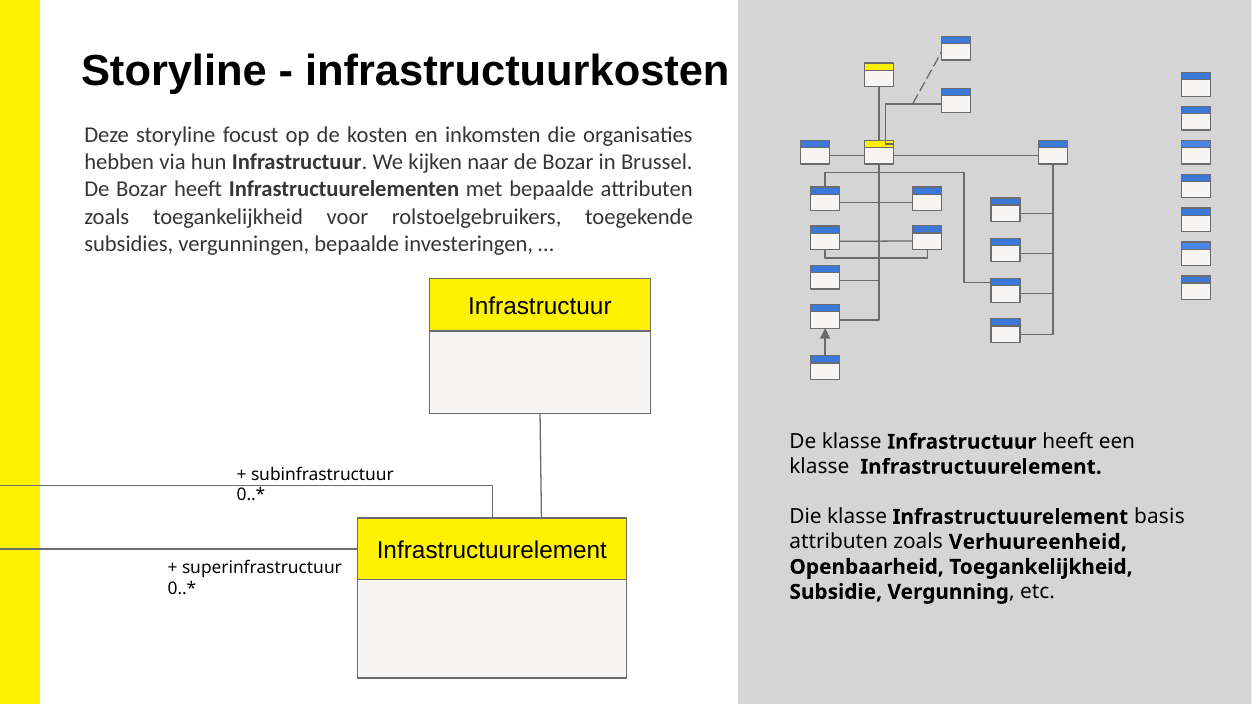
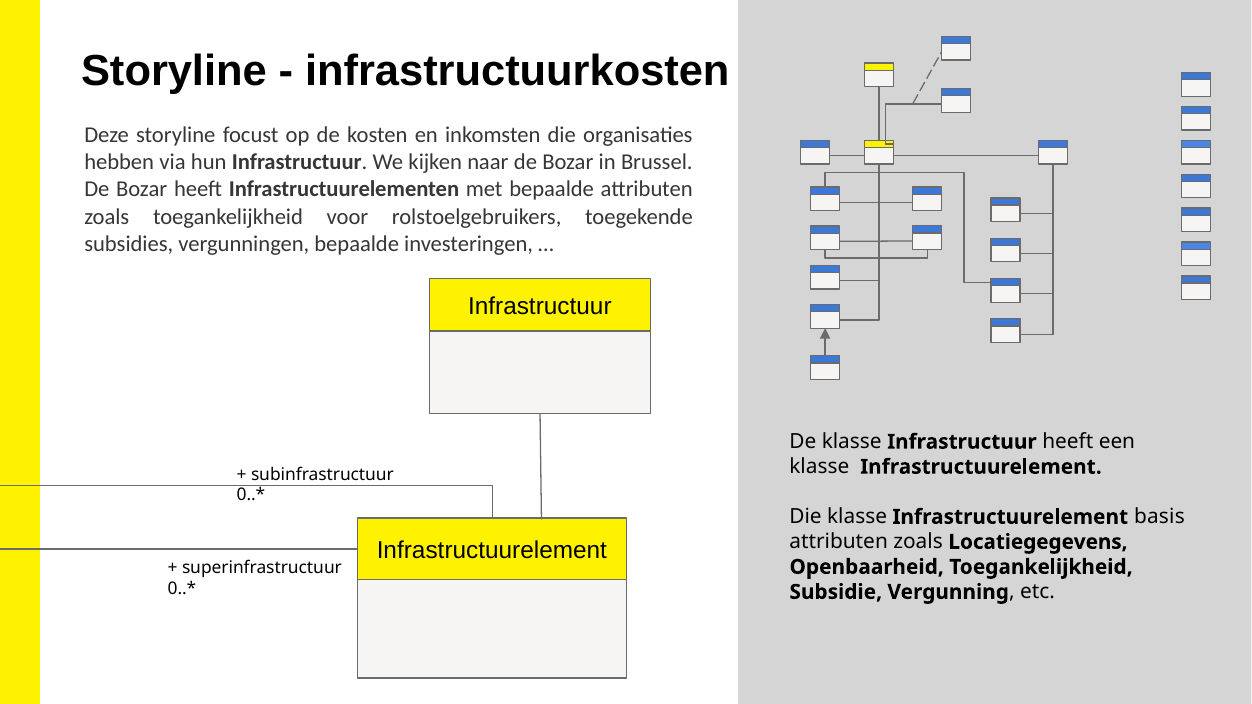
Verhuureenheid: Verhuureenheid -> Locatiegegevens (1038, 542)
